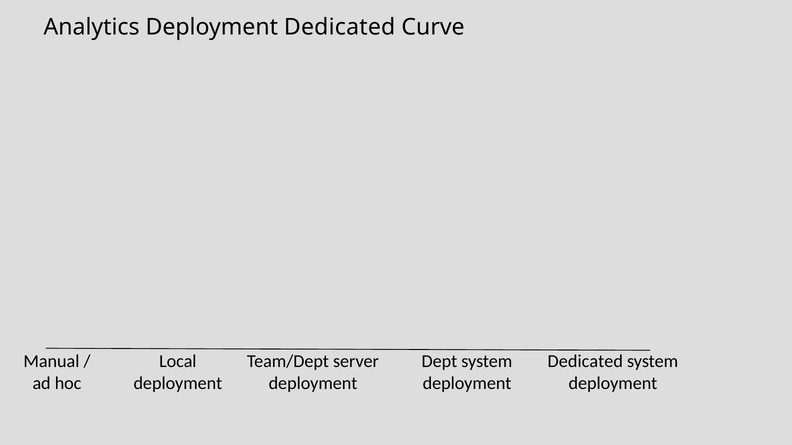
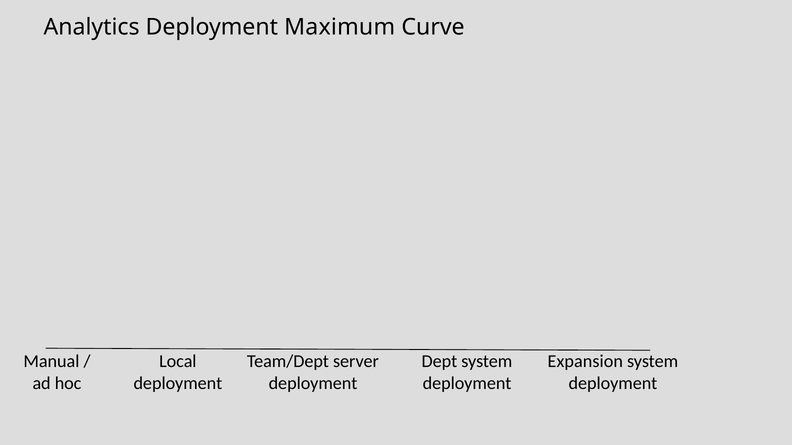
Deployment Dedicated: Dedicated -> Maximum (340, 27)
Dedicated: Dedicated -> Expansion (585, 362)
